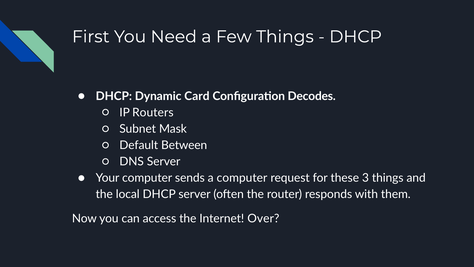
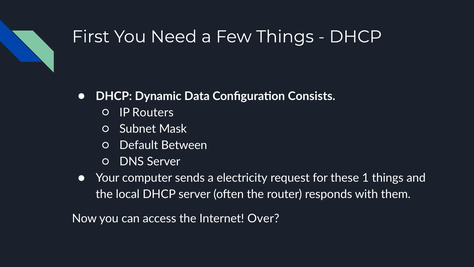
Card: Card -> Data (197, 96)
Decodes: Decodes -> Consists (312, 96)
a computer: computer -> electricity (242, 178)
3: 3 -> 1 (366, 178)
